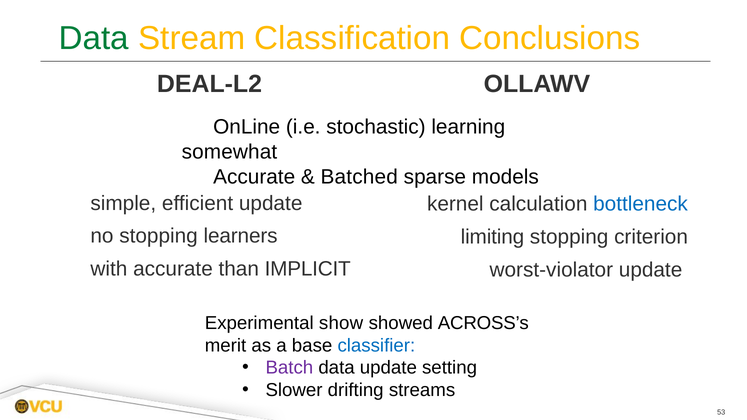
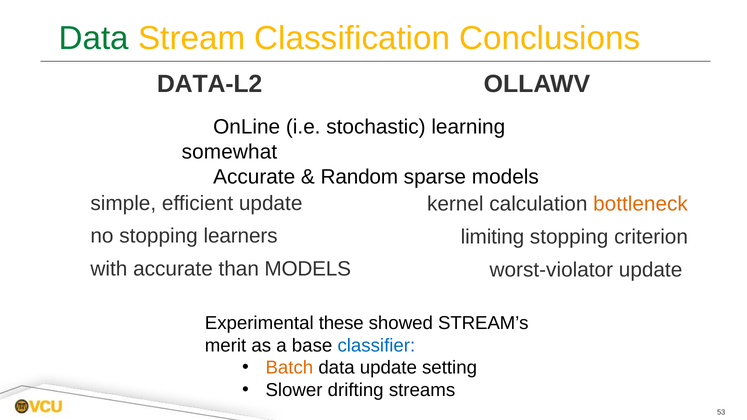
DEAL-L2: DEAL-L2 -> DATA-L2 (210, 84)
Batched: Batched -> Random (359, 177)
bottleneck colour: blue -> orange (641, 204)
than IMPLICIT: IMPLICIT -> MODELS (308, 269)
show: show -> these (341, 323)
ACROSS’s: ACROSS’s -> STREAM’s (483, 323)
Batch colour: purple -> orange (289, 368)
